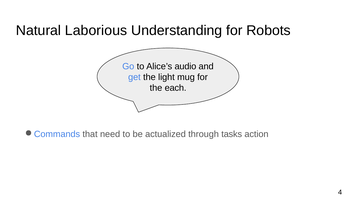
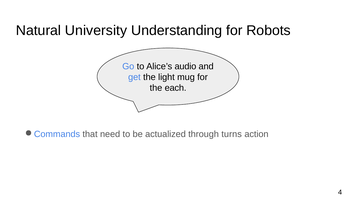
Laborious: Laborious -> University (96, 31)
tasks: tasks -> turns (232, 134)
